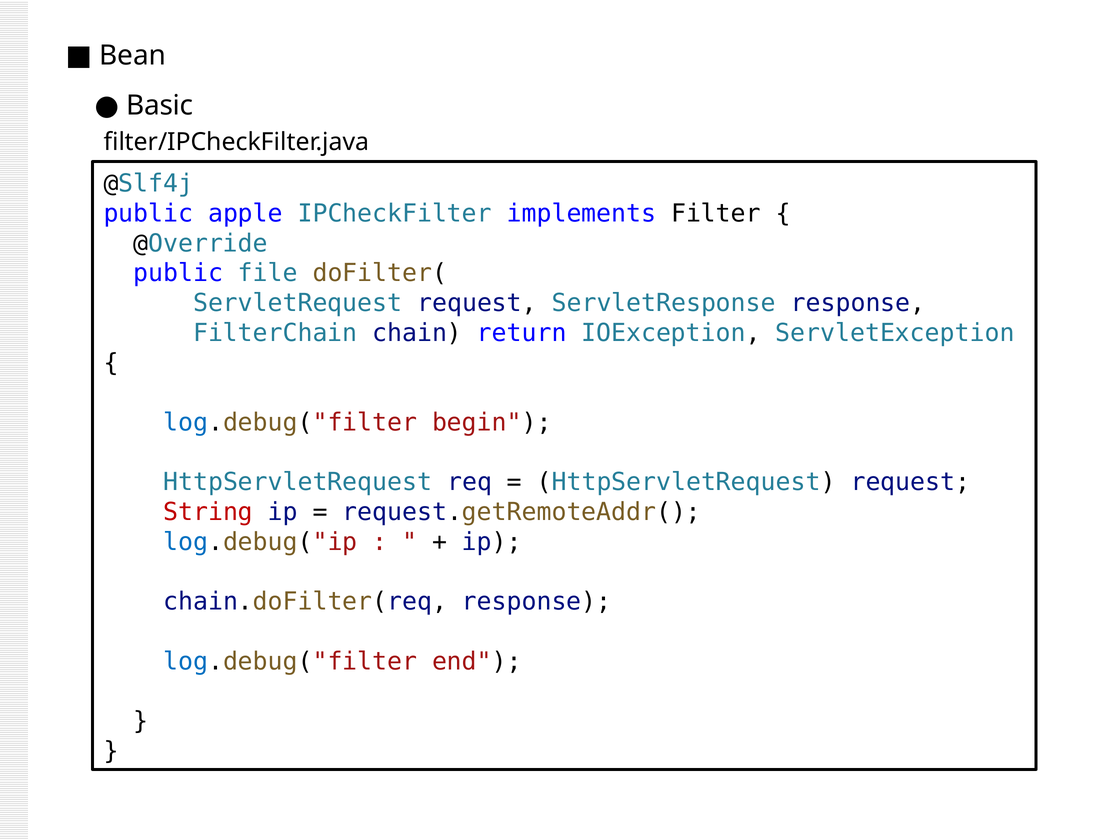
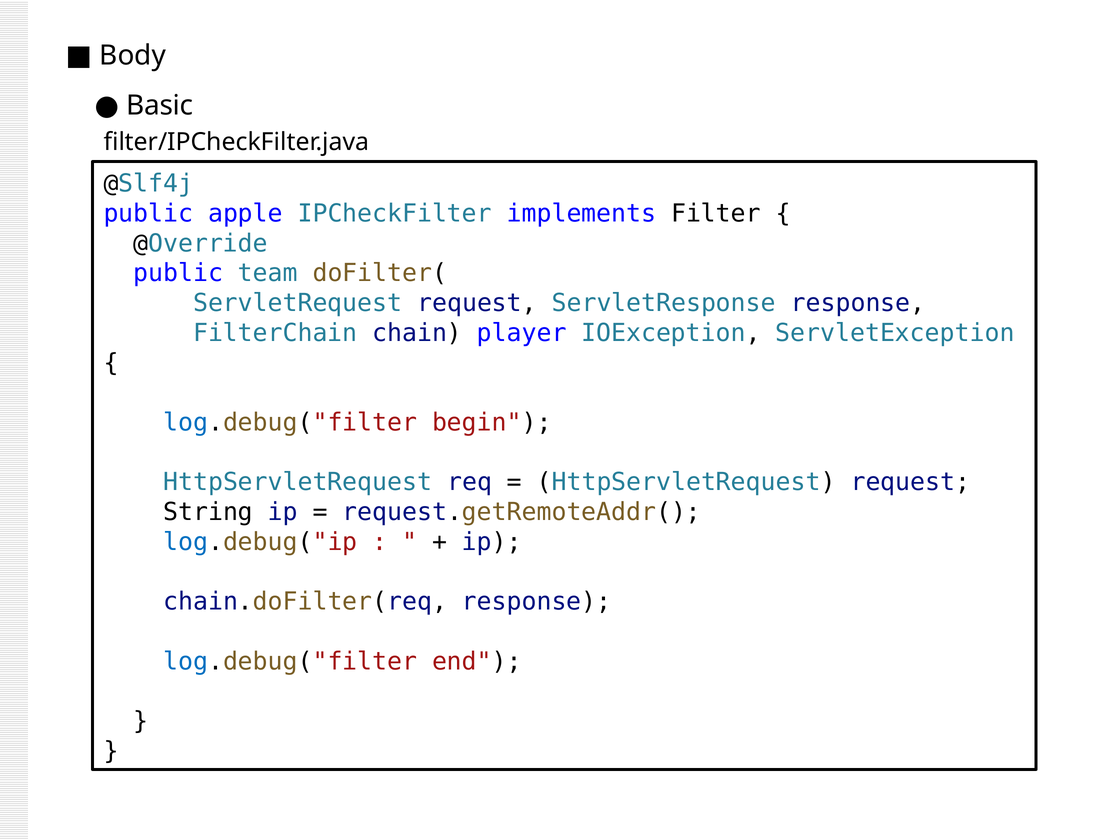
Bean: Bean -> Body (133, 55)
file: file -> team (268, 273)
return: return -> player (522, 333)
String colour: red -> black (208, 512)
